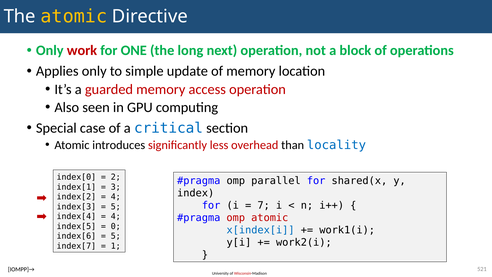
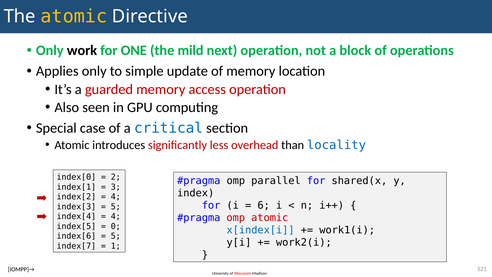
work colour: red -> black (82, 51)
long: long -> mild (191, 51)
7: 7 -> 6 (264, 205)
